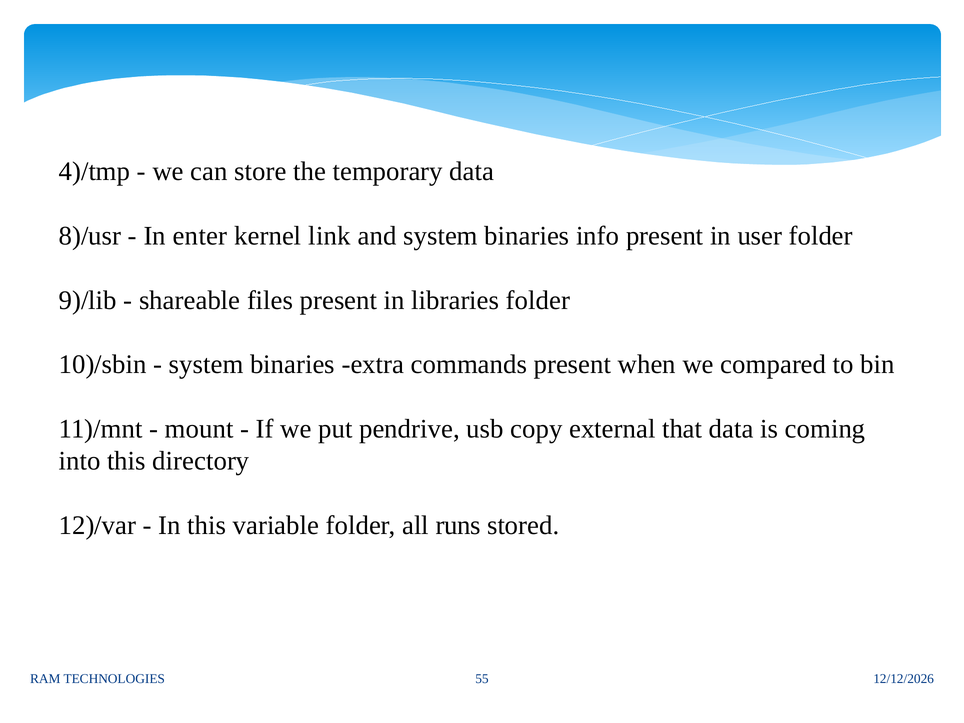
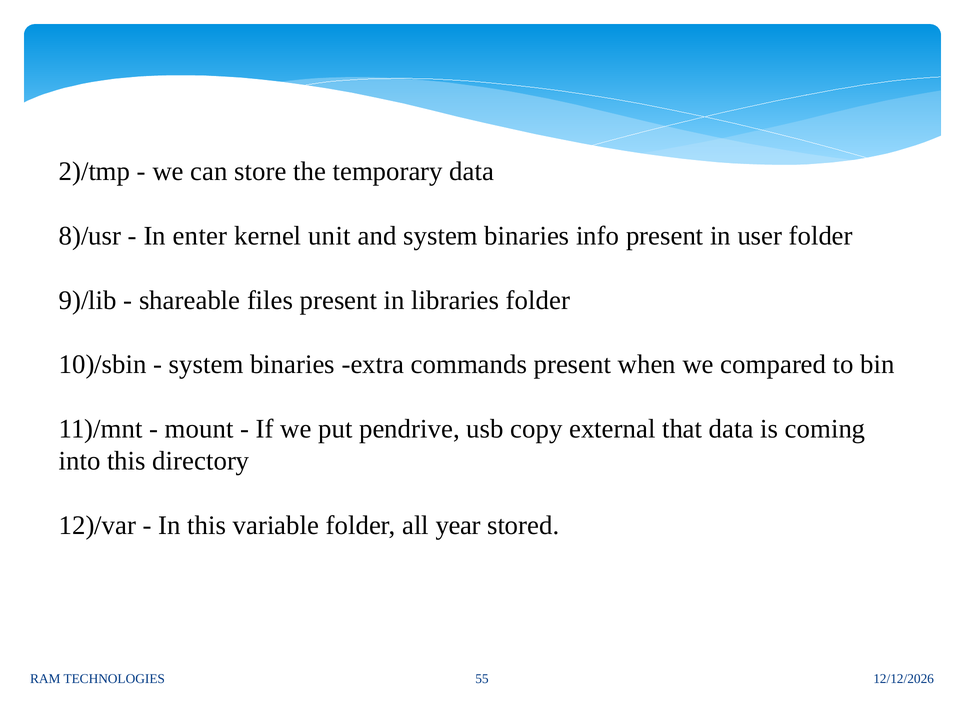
4)/tmp: 4)/tmp -> 2)/tmp (94, 172)
link: link -> unit (330, 236)
runs: runs -> year (458, 525)
